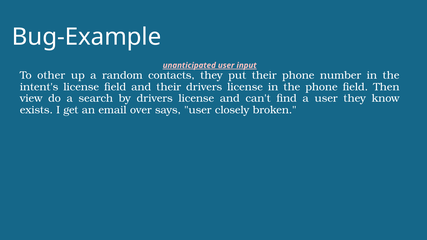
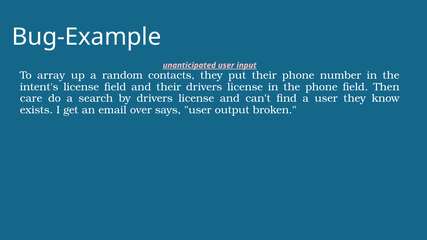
other: other -> array (51, 75)
view: view -> care (31, 99)
closely: closely -> output (232, 110)
